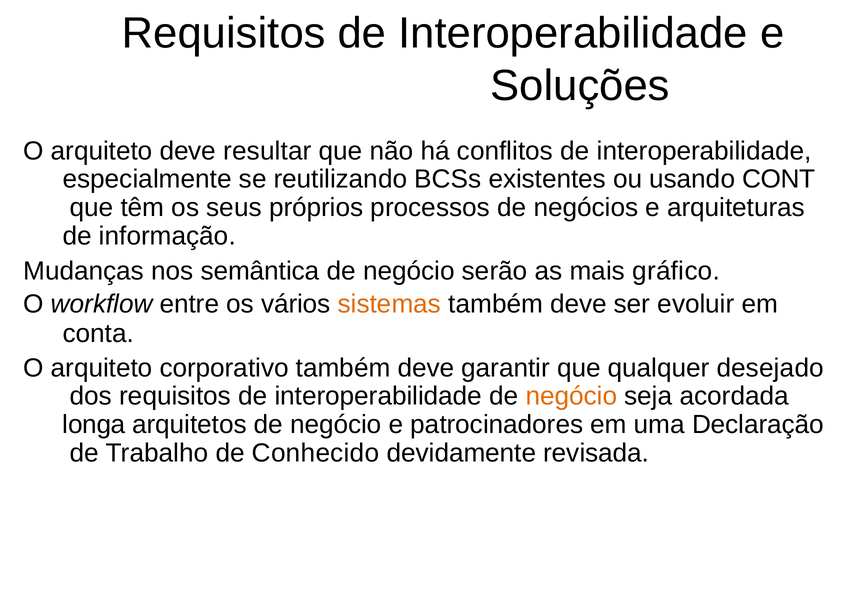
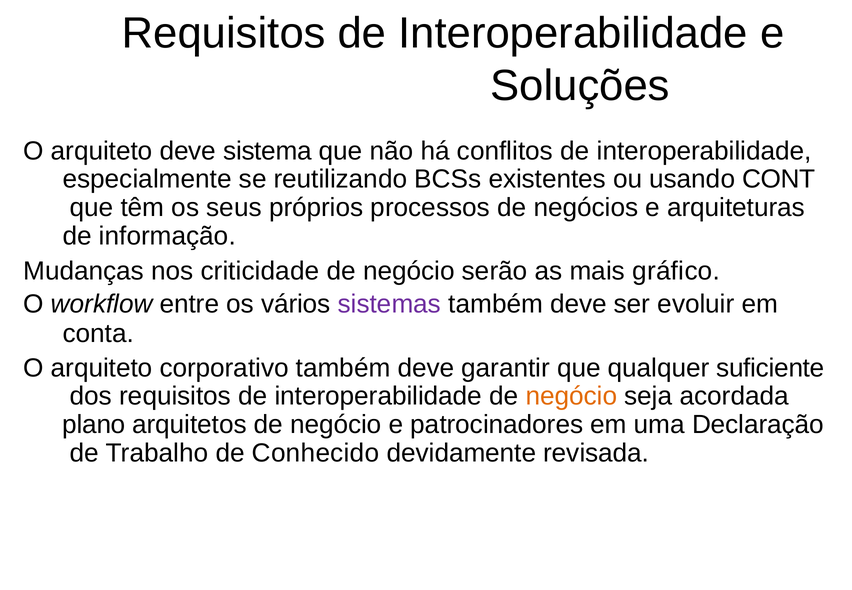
resultar: resultar -> sistema (268, 151)
semântica: semântica -> criticidade (260, 271)
sistemas colour: orange -> purple (389, 304)
desejado: desejado -> suficiente (770, 368)
longa: longa -> plano (94, 424)
